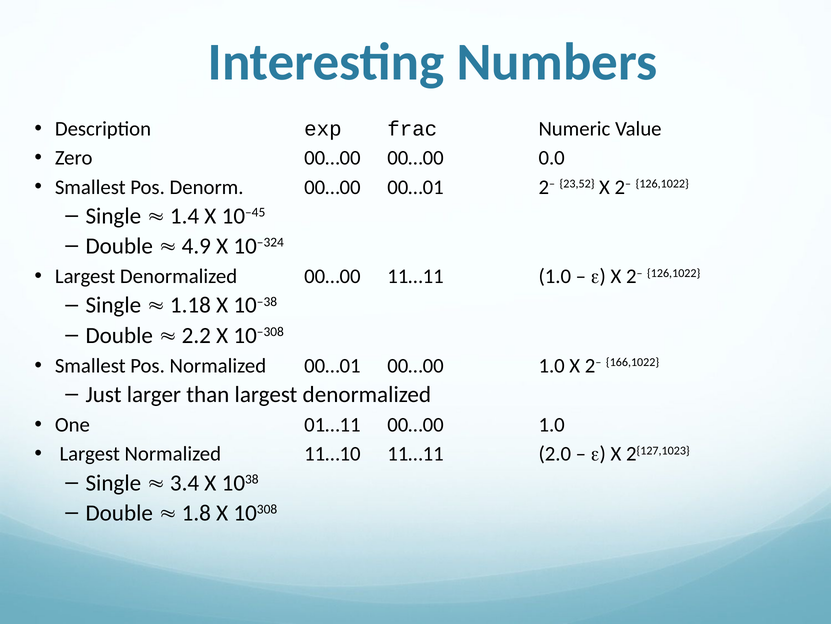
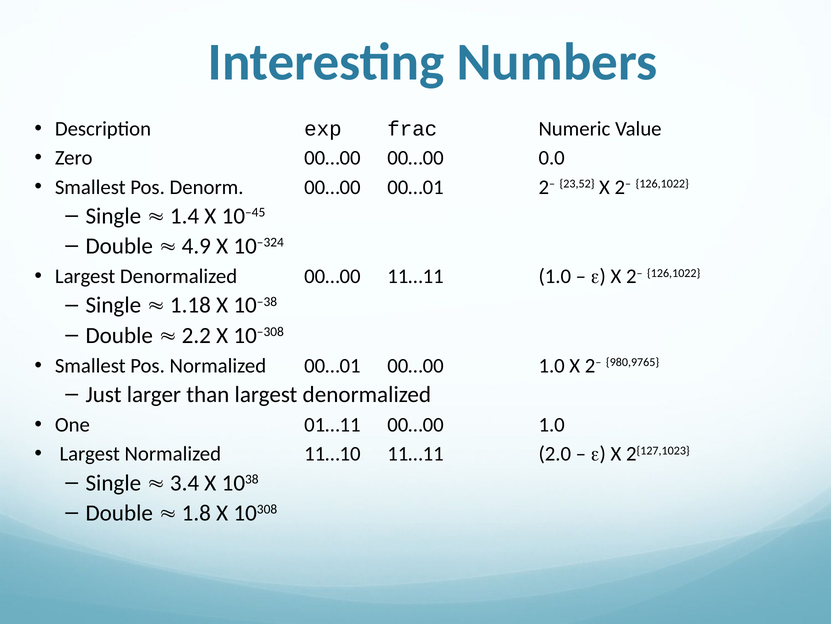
166,1022: 166,1022 -> 980,9765 (633, 362)
